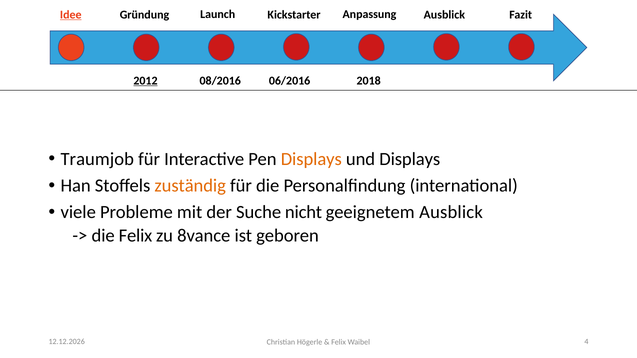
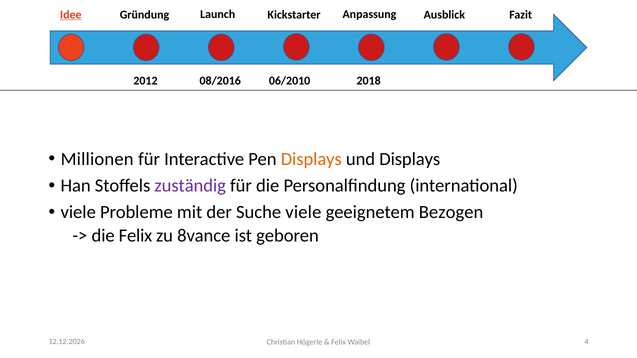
06/2016: 06/2016 -> 06/2010 (290, 81)
2012 underline: present -> none (145, 81)
Traumjob: Traumjob -> Millionen (97, 159)
zuständig colour: orange -> purple (190, 186)
Suche nicht: nicht -> viele (303, 212)
geeignetem Ausblick: Ausblick -> Bezogen (451, 212)
